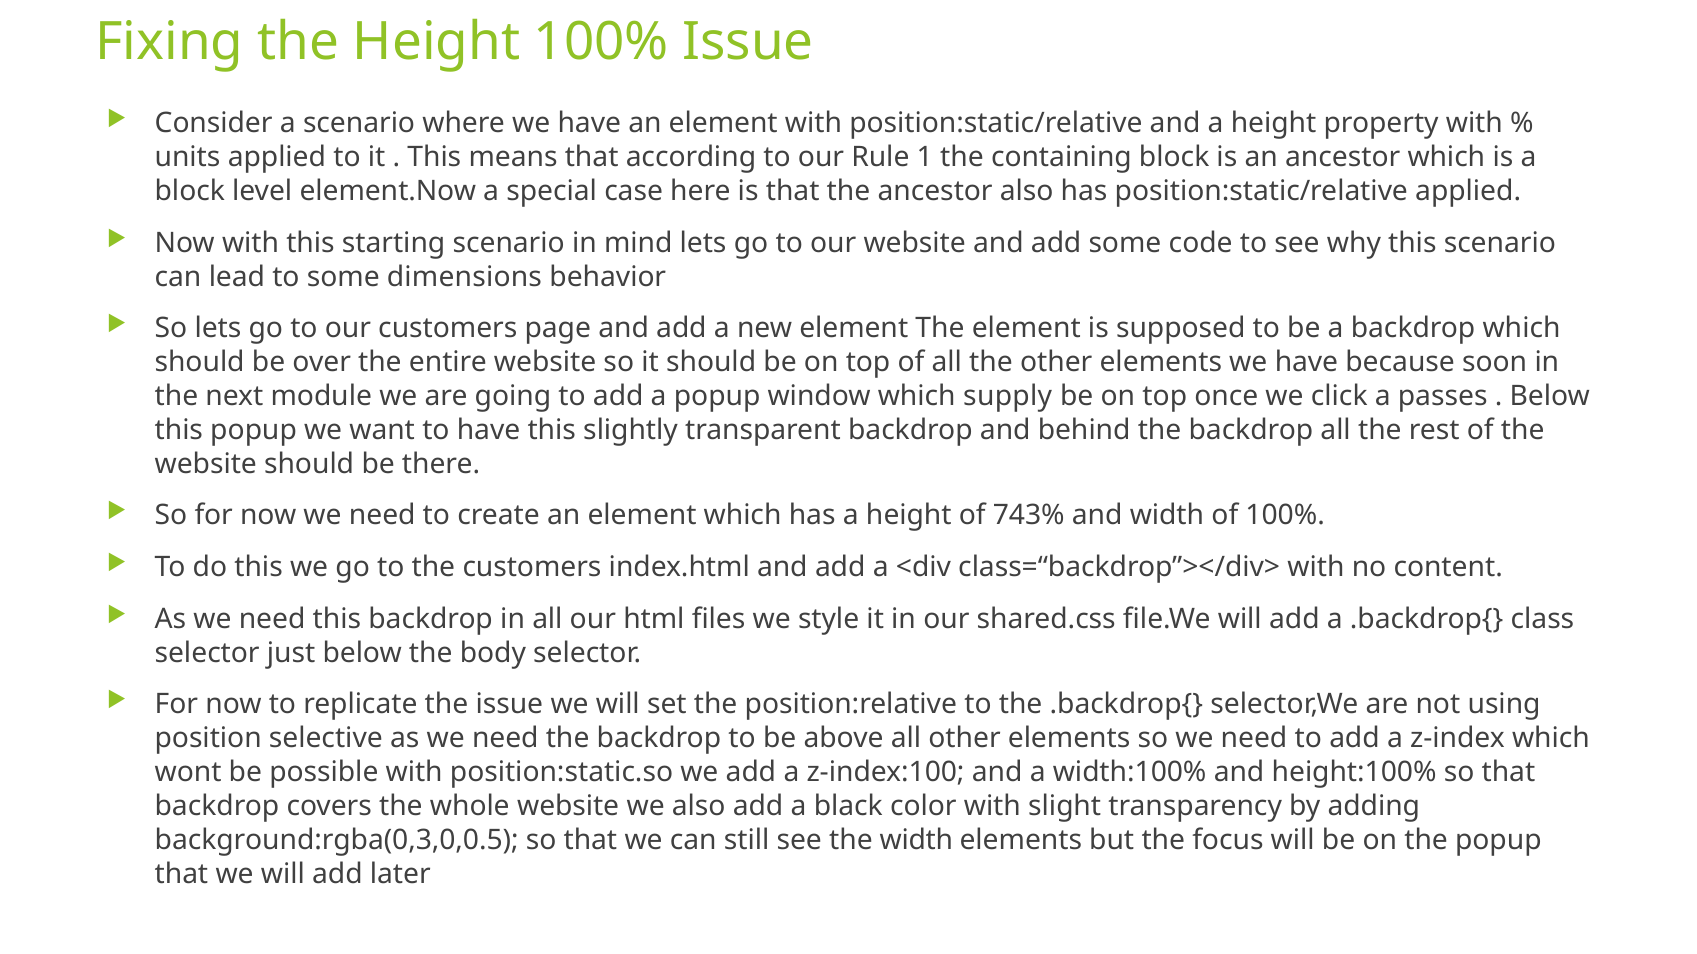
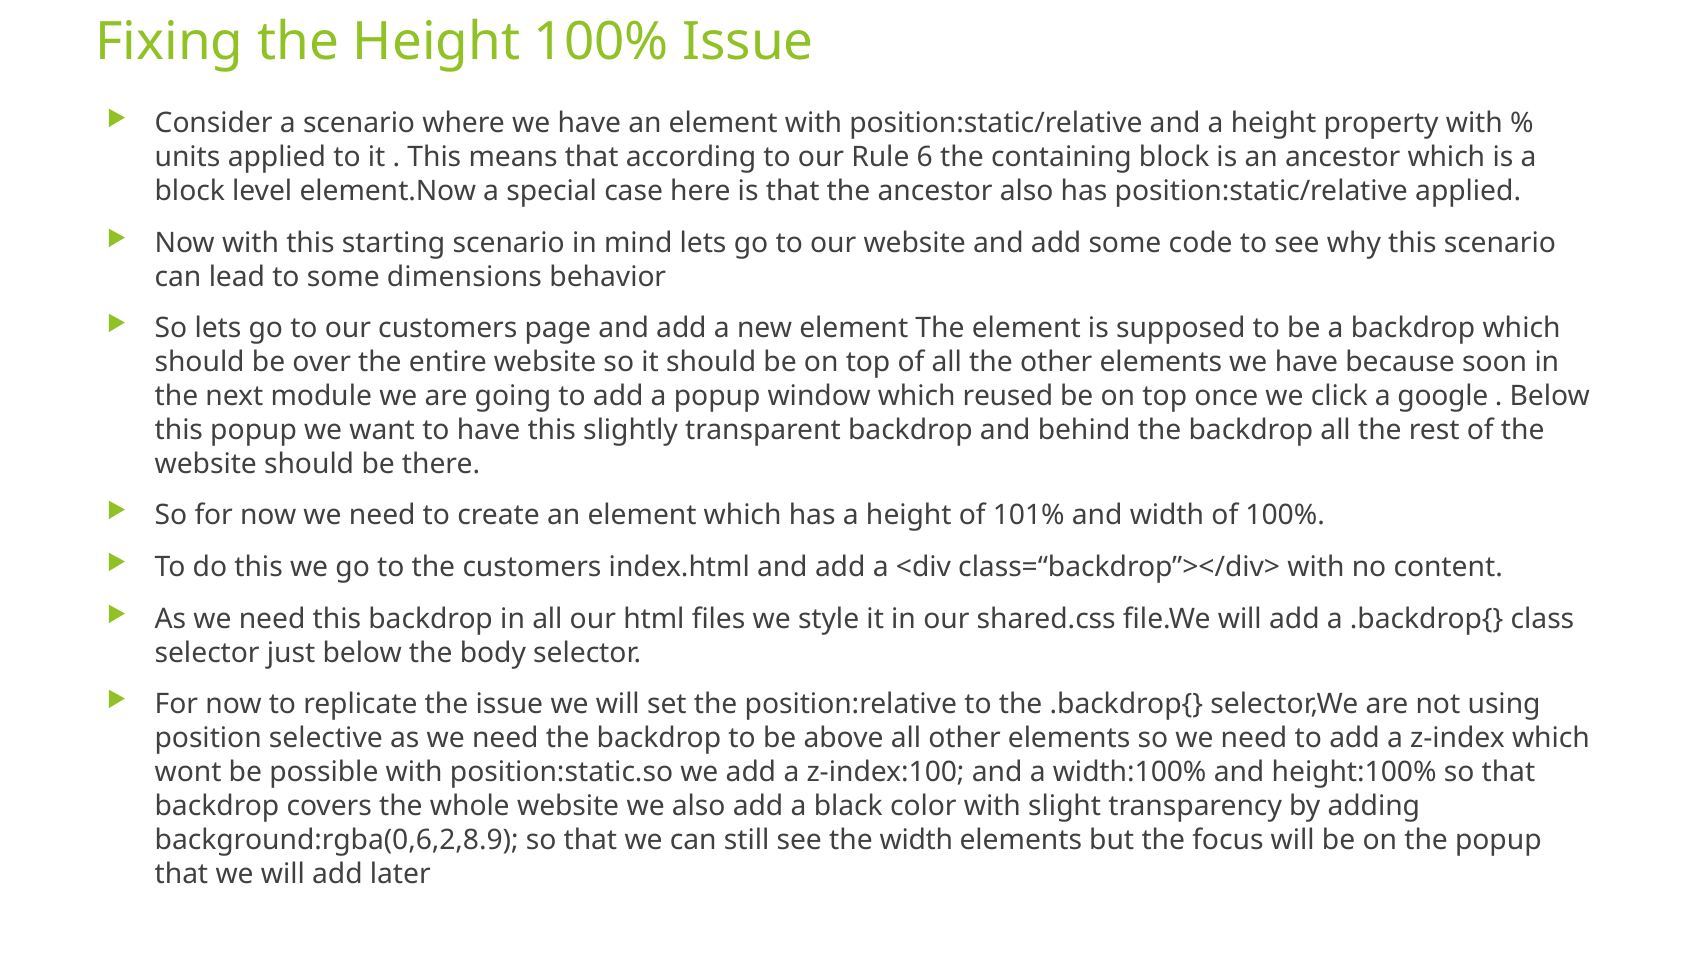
1: 1 -> 6 (925, 158)
supply: supply -> reused (1008, 396)
passes: passes -> google (1443, 396)
743%: 743% -> 101% (1029, 516)
background:rgba(0,3,0,0.5: background:rgba(0,3,0,0.5 -> background:rgba(0,6,2,8.9 (337, 840)
